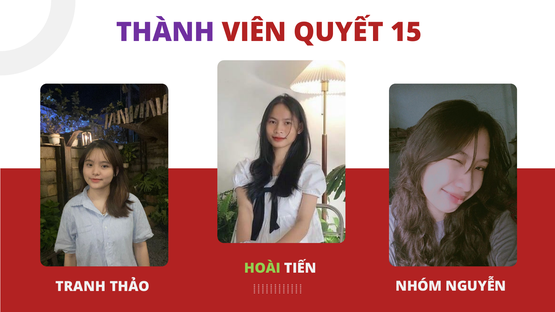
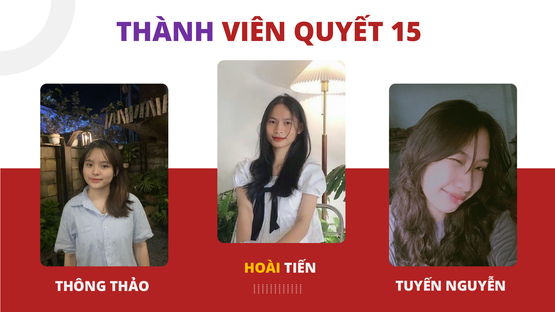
HOÀI colour: light green -> yellow (262, 268)
NHÓM: NHÓM -> TUYẾN (419, 286)
TRANH: TRANH -> THÔNG (81, 287)
